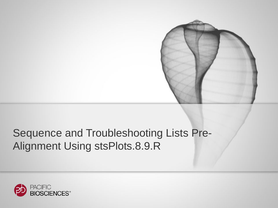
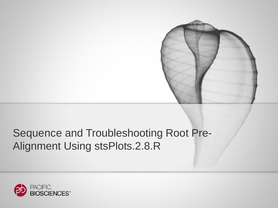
Lists: Lists -> Root (177, 133)
stsPlots.8.9.R: stsPlots.8.9.R -> stsPlots.2.8.R (128, 146)
